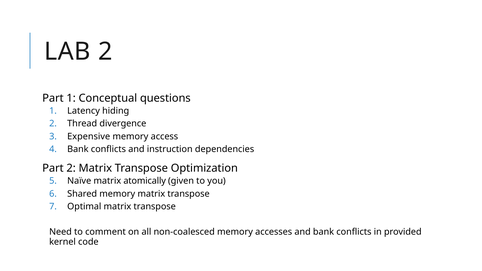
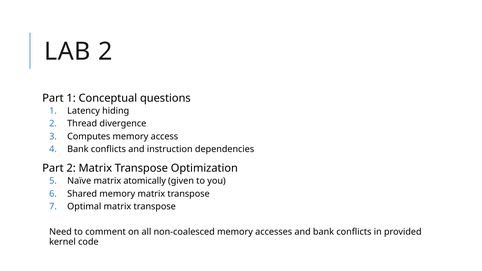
Expensive: Expensive -> Computes (89, 137)
